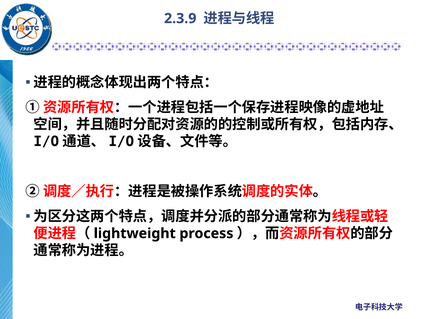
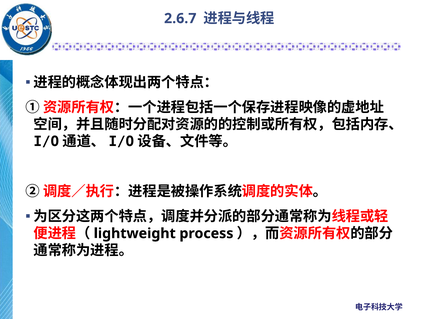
2.3.9: 2.3.9 -> 2.6.7 (180, 18)
